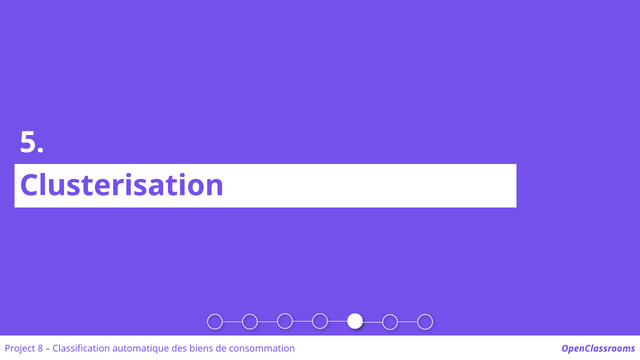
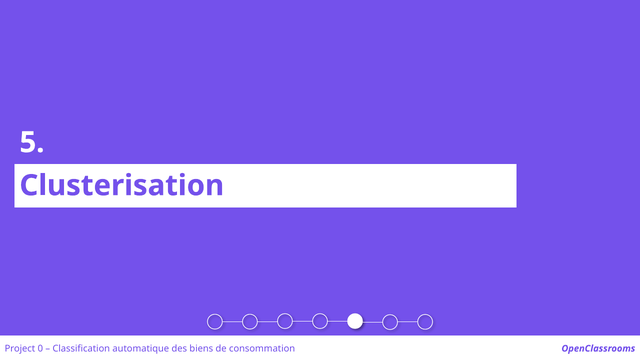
8: 8 -> 0 (40, 349)
